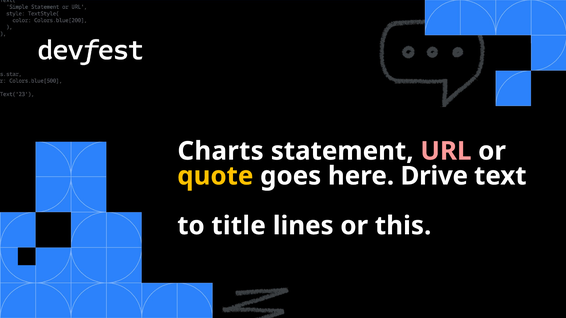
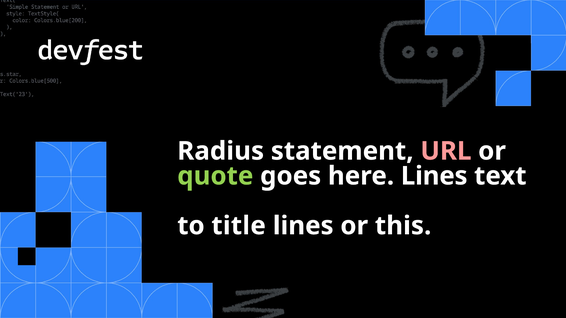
Charts: Charts -> Radius (221, 151)
quote colour: yellow -> light green (215, 176)
here Drive: Drive -> Lines (434, 176)
